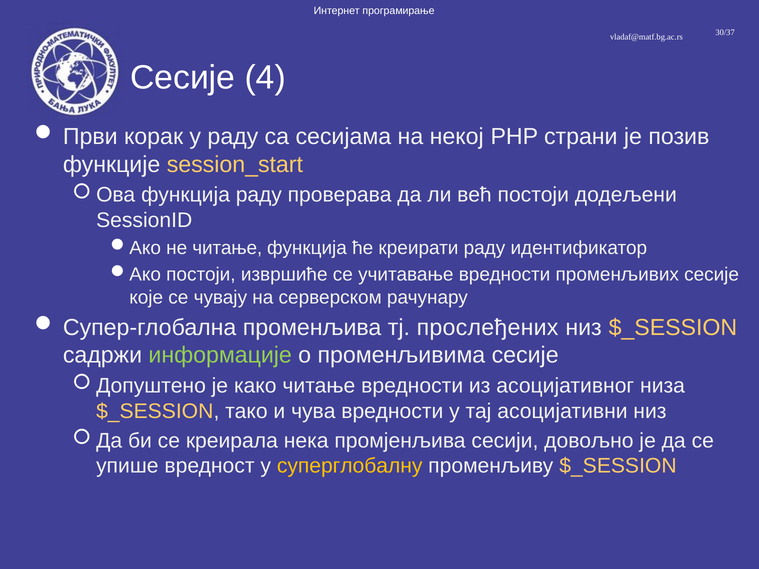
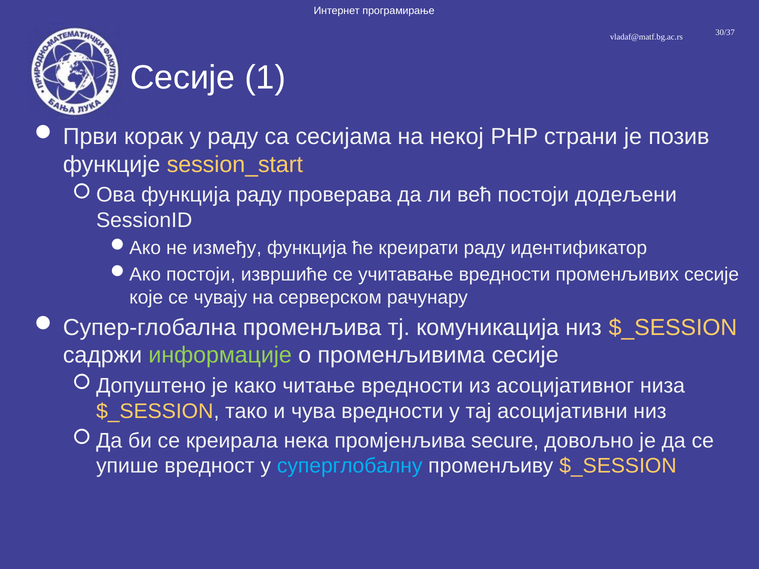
4: 4 -> 1 (265, 77)
не читање: читање -> између (227, 248)
прослеђених: прослеђених -> комуникација (488, 328)
сесији: сесији -> secure (505, 441)
суперглобалну colour: yellow -> light blue (350, 466)
